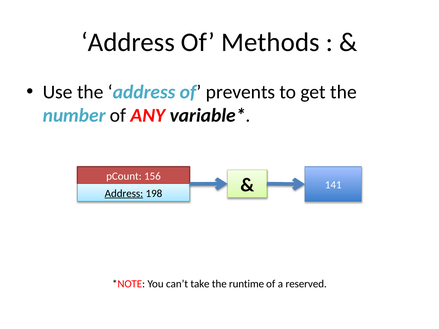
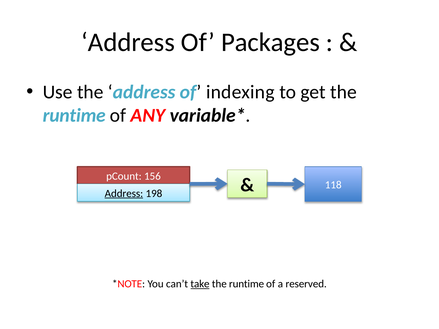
Methods: Methods -> Packages (270, 42)
prevents: prevents -> indexing (240, 92)
number: number -> runtime (74, 116)
141: 141 -> 118 (333, 185)
take underline: none -> present (200, 284)
